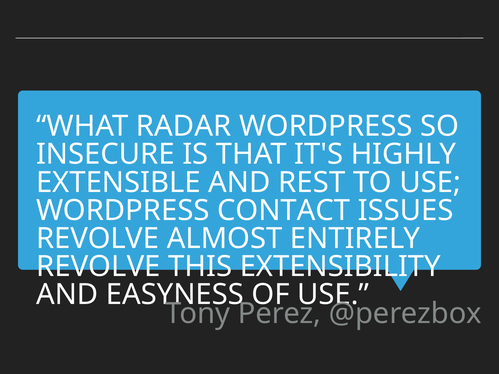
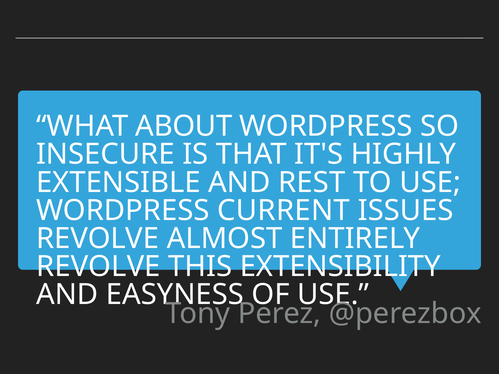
RADAR: RADAR -> ABOUT (184, 126)
CONTACT: CONTACT -> CURRENT (283, 211)
